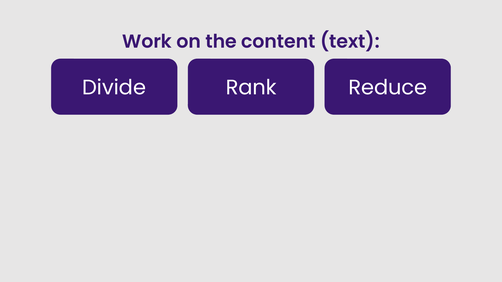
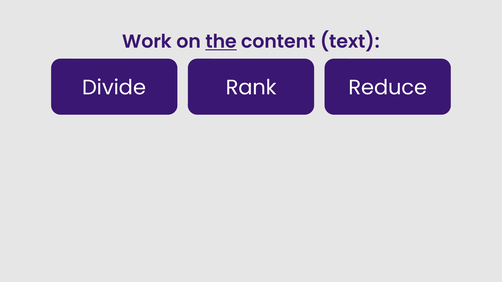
the underline: none -> present (221, 42)
